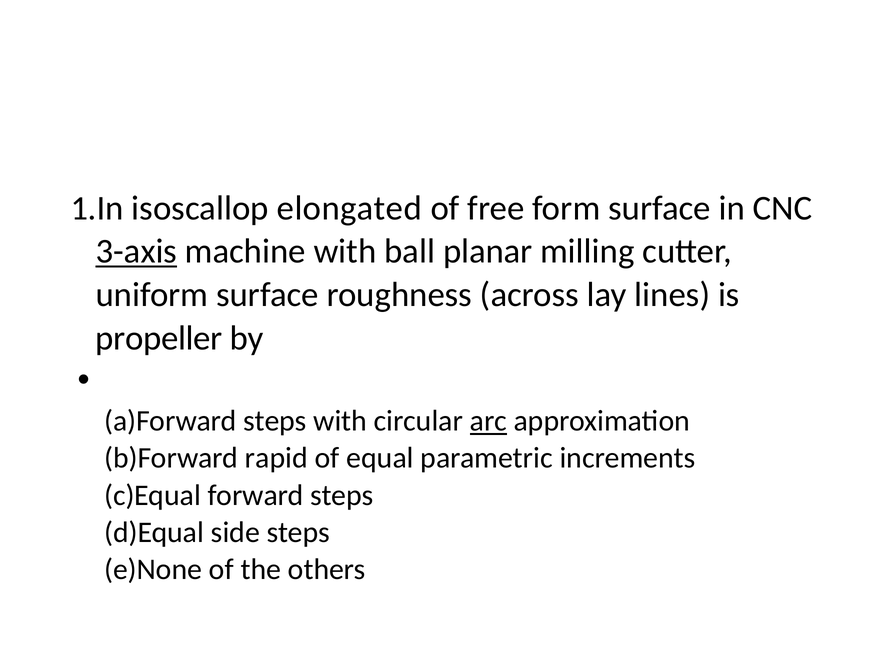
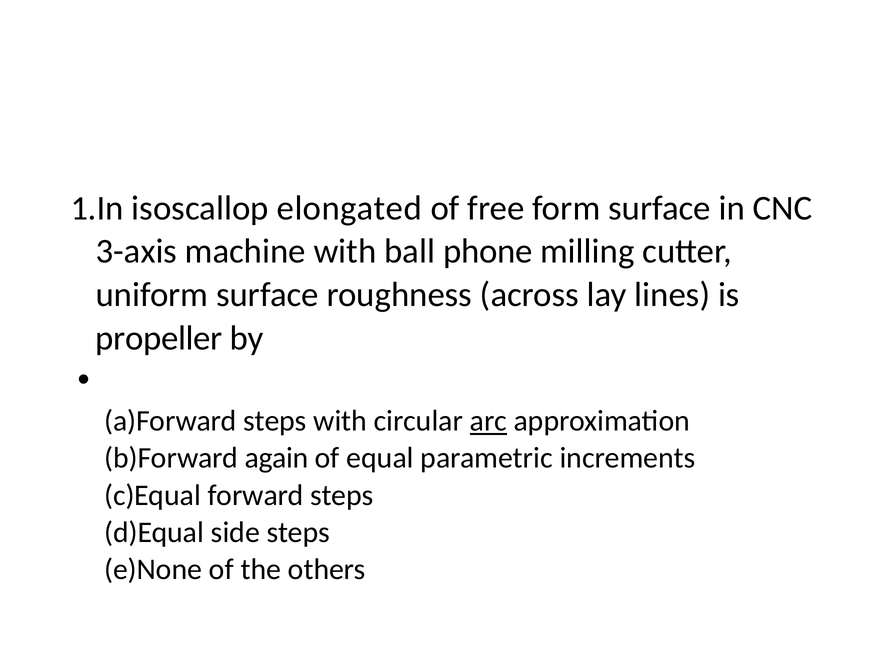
3-axis underline: present -> none (136, 251)
planar: planar -> phone (488, 251)
rapid: rapid -> again (277, 458)
